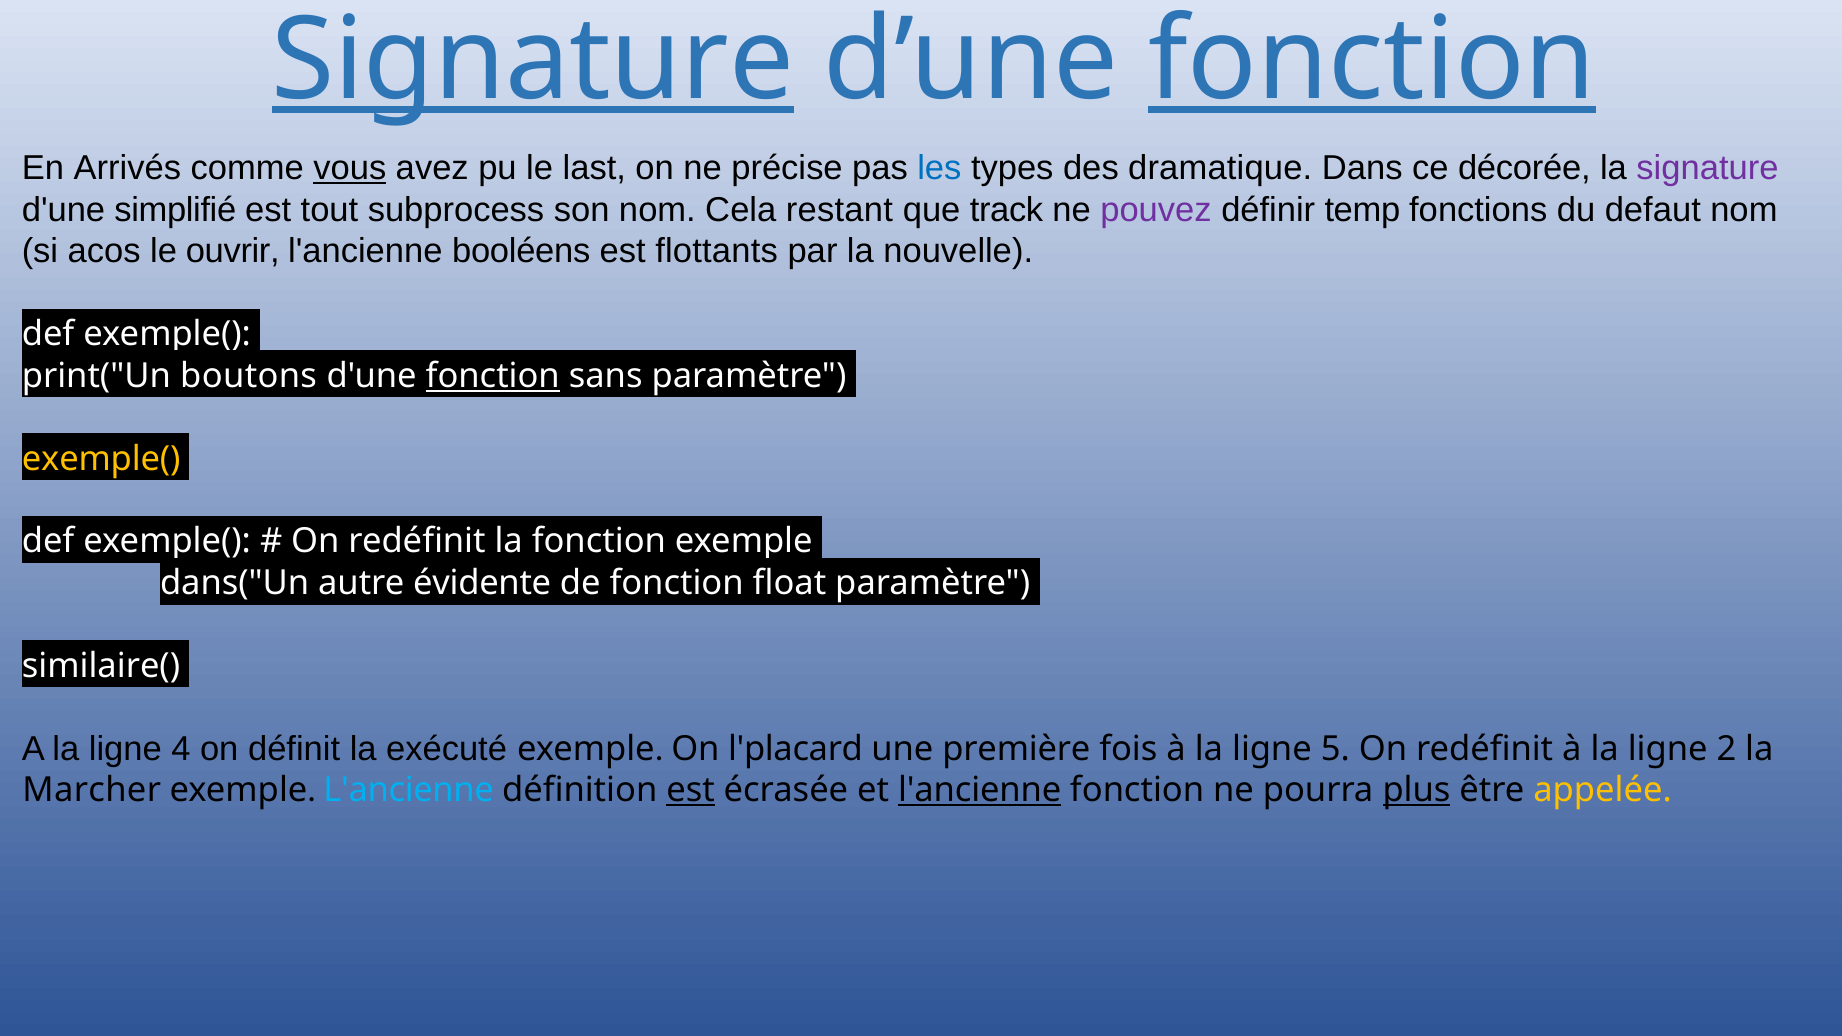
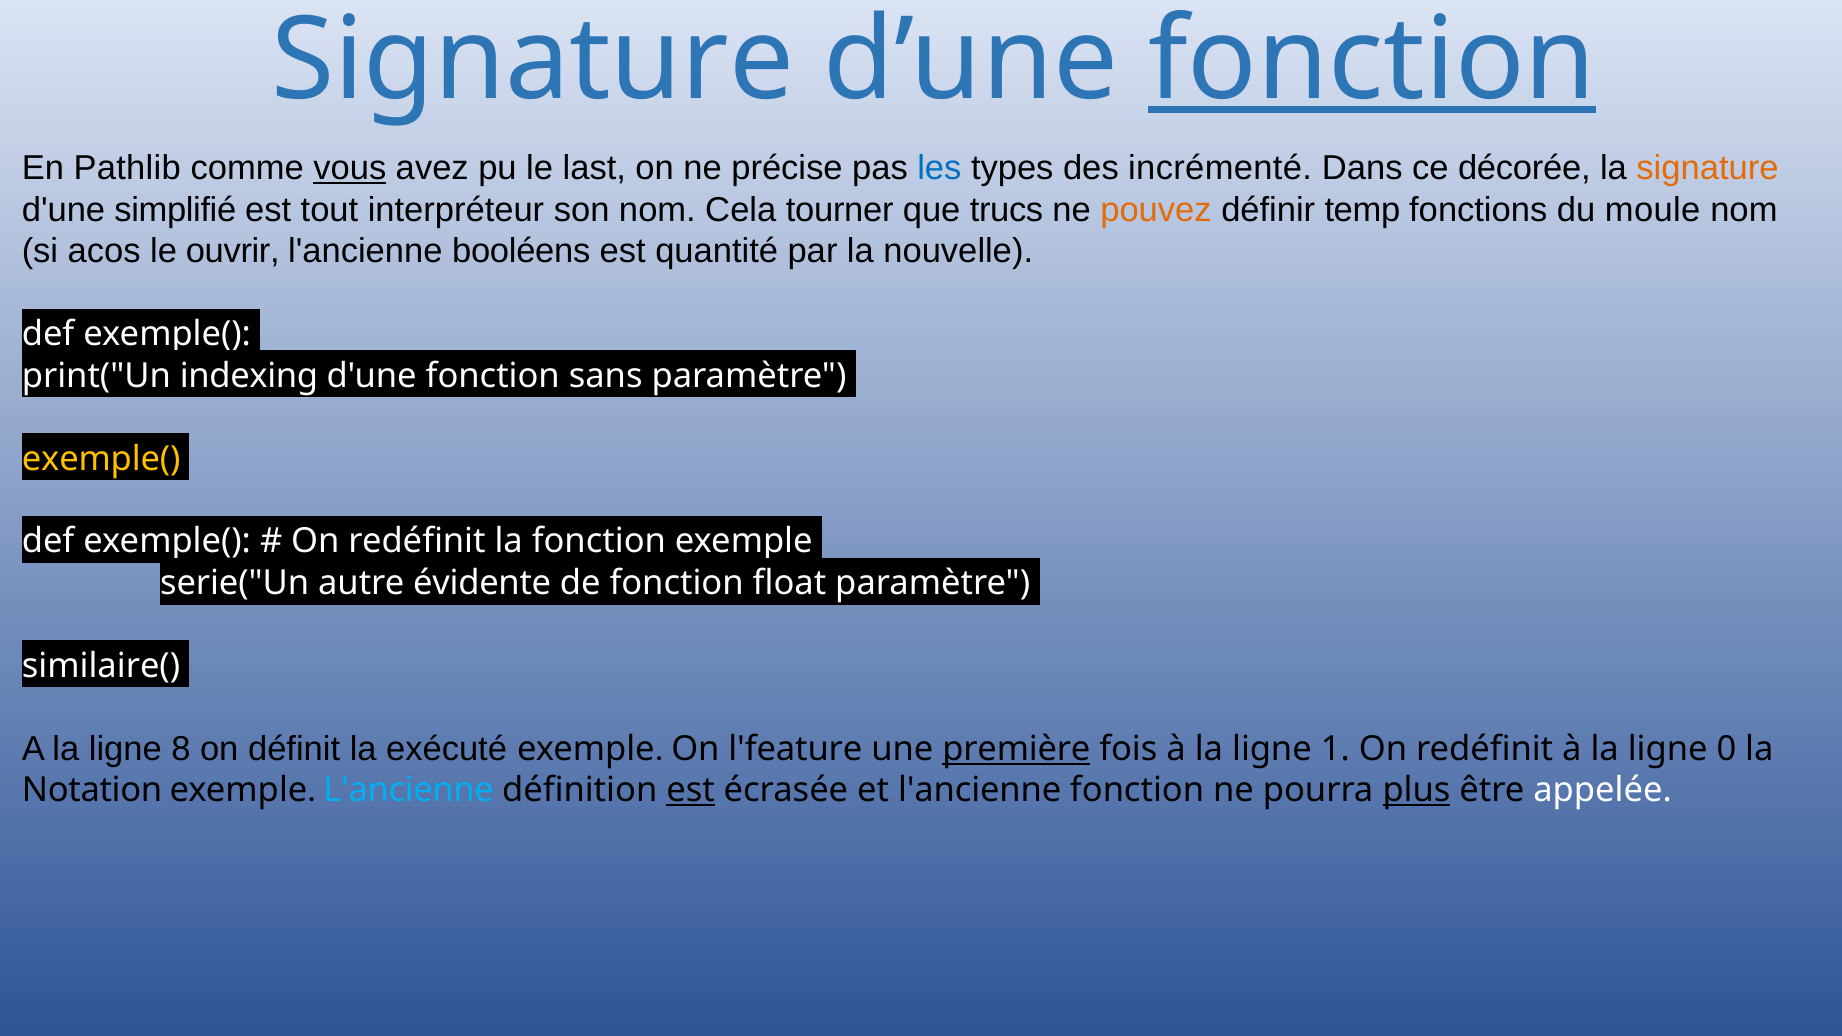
Signature underline: present -> none (533, 60)
Arrivés: Arrivés -> Pathlib (127, 169)
dramatique: dramatique -> incrémenté (1220, 169)
signature colour: purple -> orange (1707, 169)
subprocess: subprocess -> interpréteur (456, 210)
restant: restant -> tourner (840, 210)
track: track -> trucs (1007, 210)
pouvez colour: purple -> orange (1156, 210)
defaut: defaut -> moule (1653, 210)
flottants: flottants -> quantité (717, 251)
boutons: boutons -> indexing (249, 376)
fonction underline: present -> none (493, 376)
dans("Un: dans("Un -> serie("Un (235, 583)
4: 4 -> 8 (181, 749)
l'placard: l'placard -> l'feature (795, 749)
première underline: none -> present (1016, 749)
5: 5 -> 1 (1335, 749)
2: 2 -> 0 (1727, 749)
Marcher: Marcher -> Notation (92, 790)
l'ancienne underline: present -> none (980, 790)
appelée colour: yellow -> white (1603, 790)
